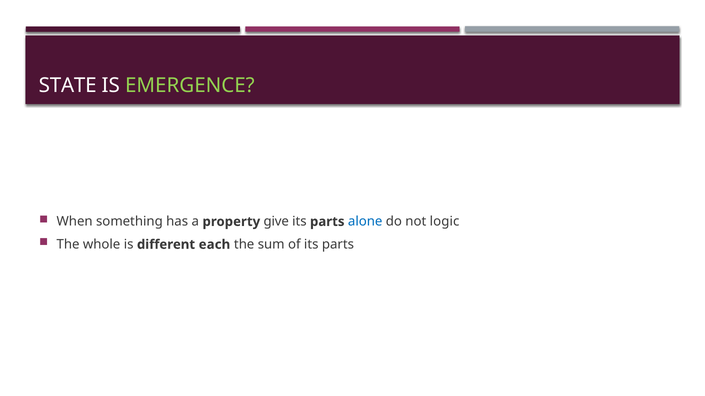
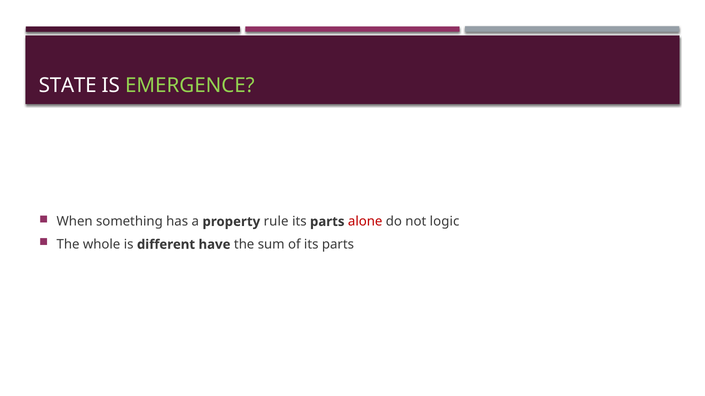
give: give -> rule (276, 222)
alone colour: blue -> red (365, 222)
each: each -> have (215, 245)
